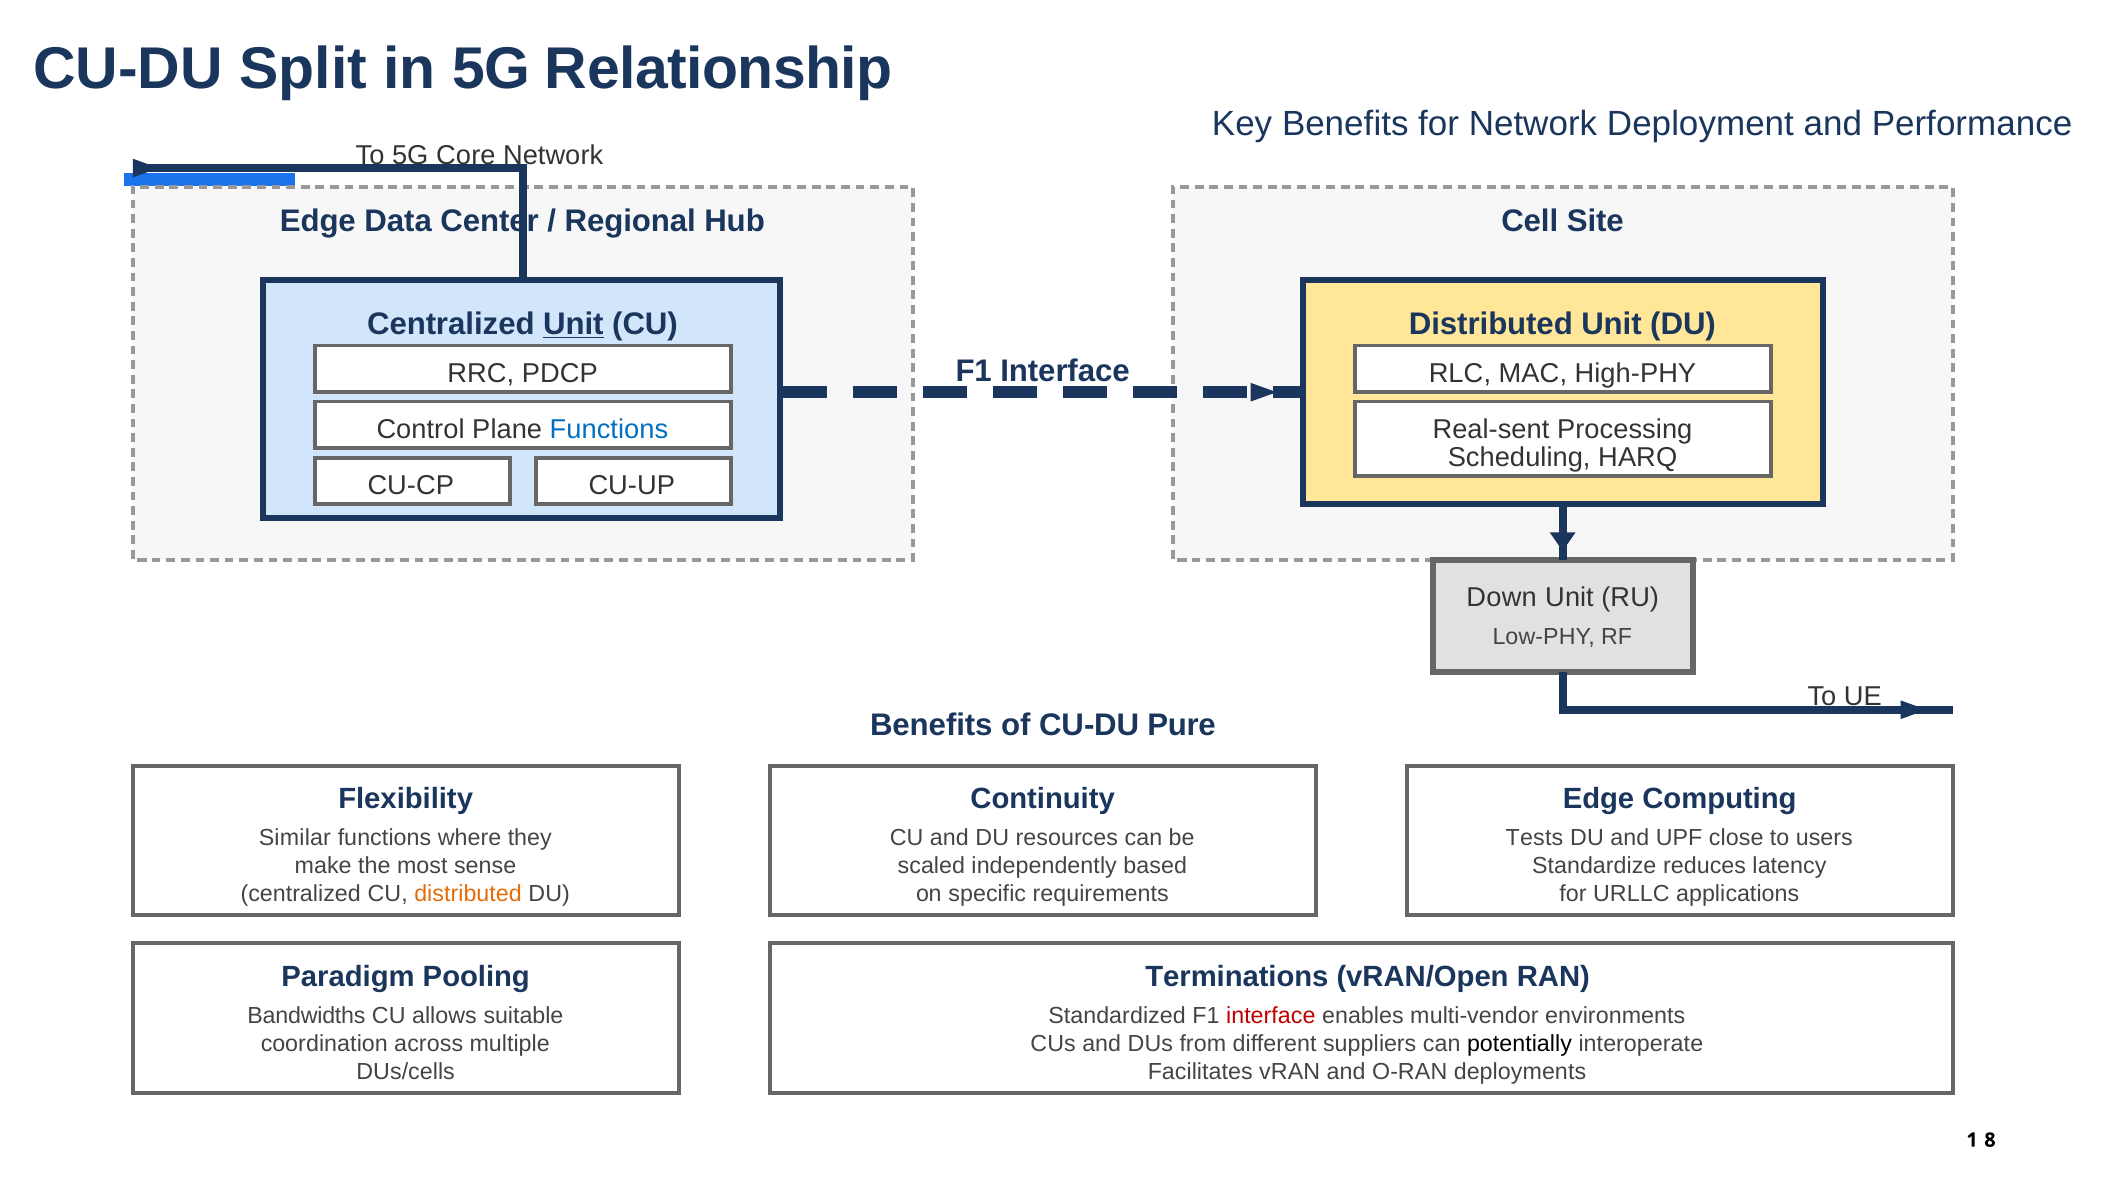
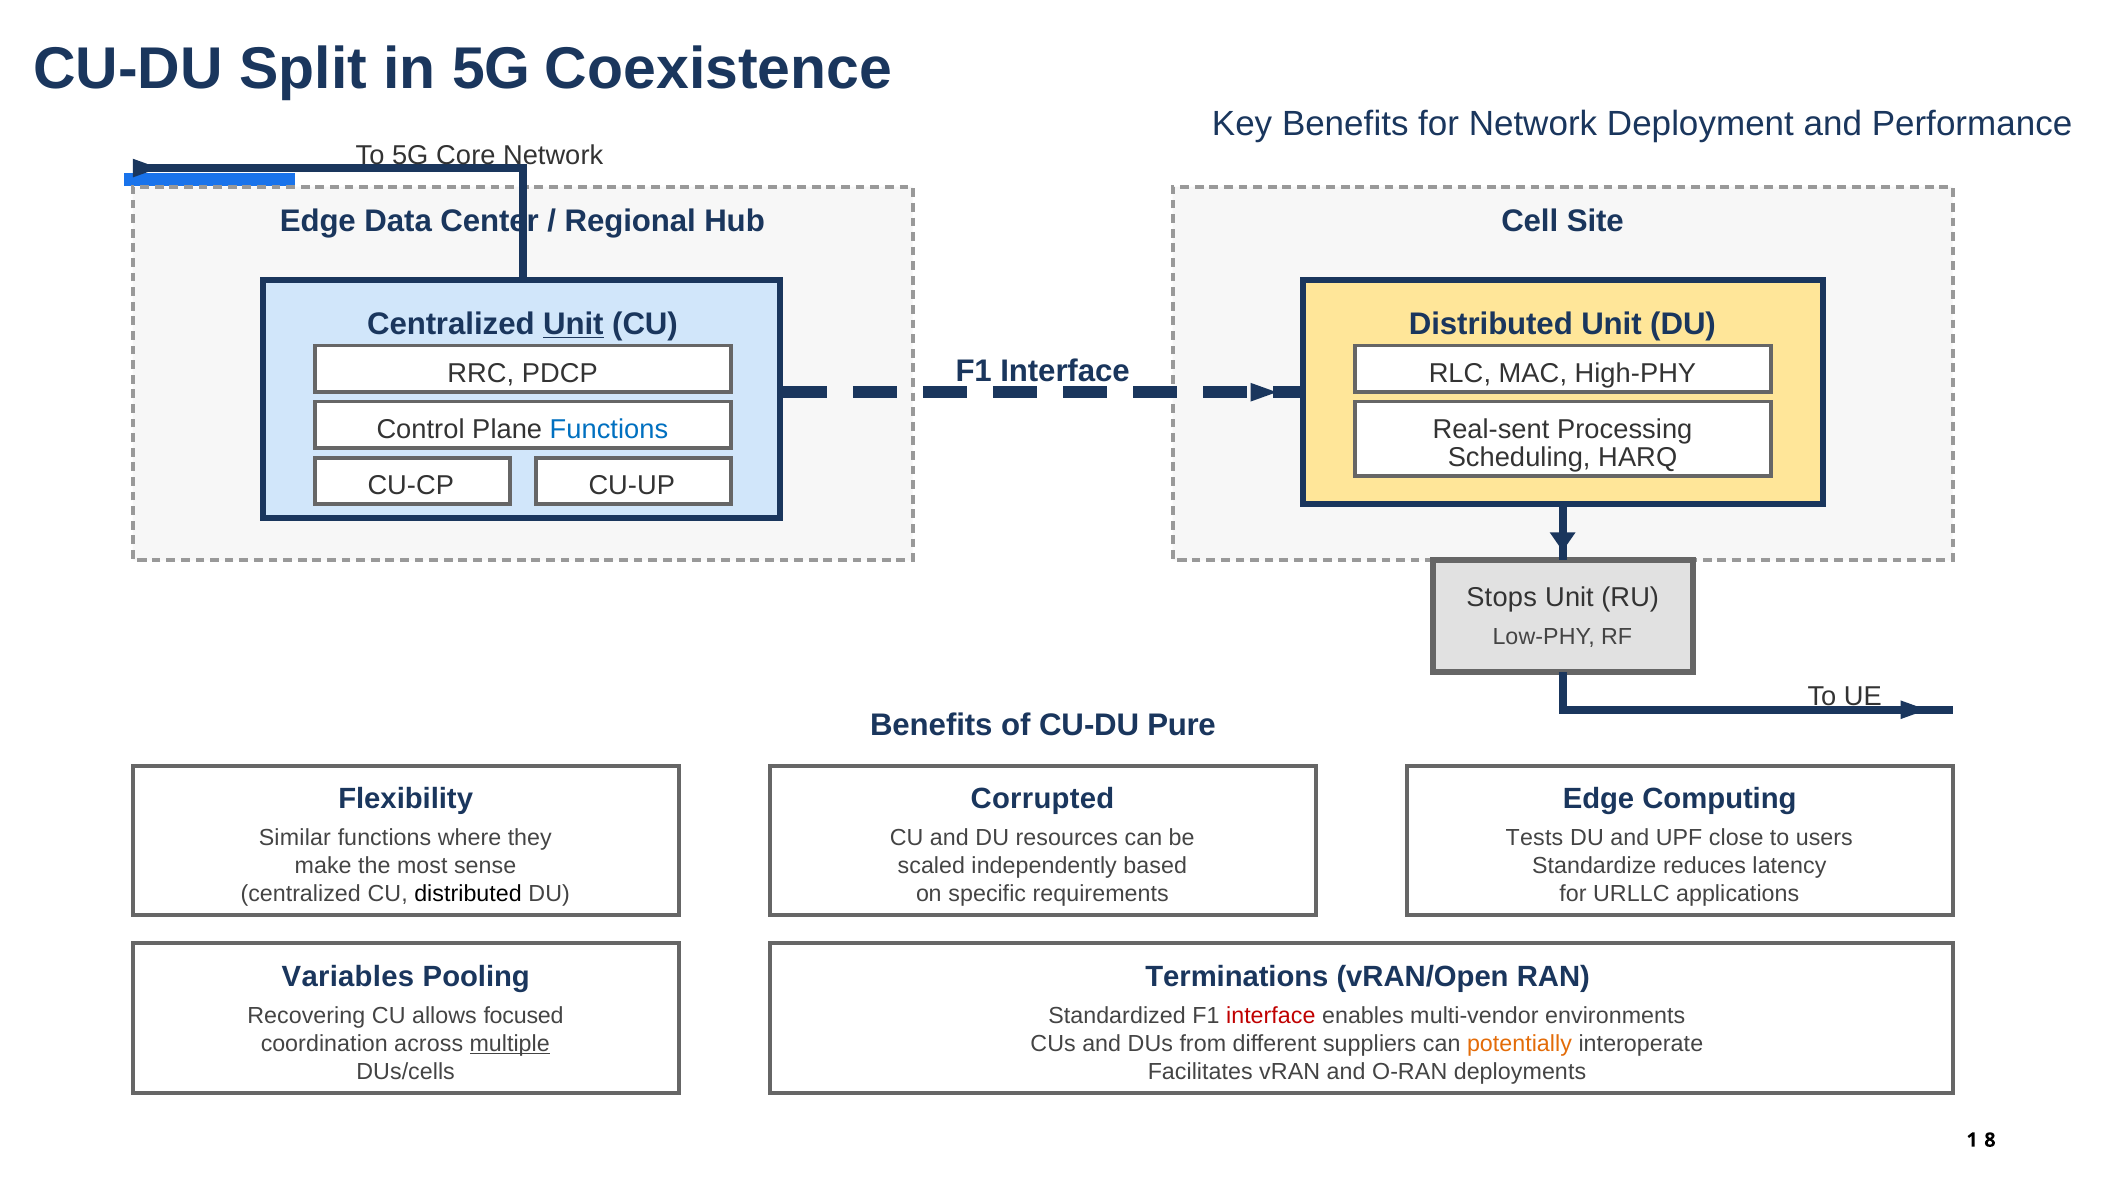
Relationship: Relationship -> Coexistence (718, 70)
Down: Down -> Stops (1502, 598)
Continuity: Continuity -> Corrupted (1042, 799)
distributed colour: orange -> black (468, 895)
Paradigm: Paradigm -> Variables (348, 977)
Bandwidths: Bandwidths -> Recovering (306, 1016)
suitable: suitable -> focused (524, 1016)
multiple underline: none -> present (510, 1044)
potentially colour: black -> orange (1519, 1044)
